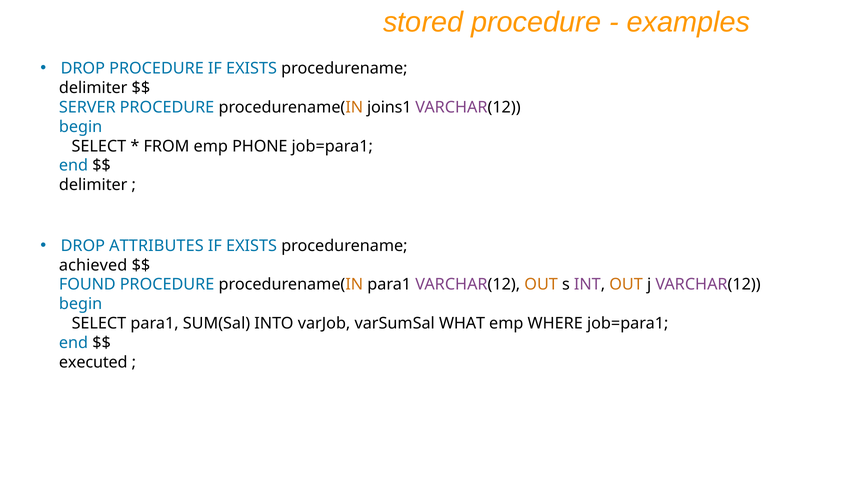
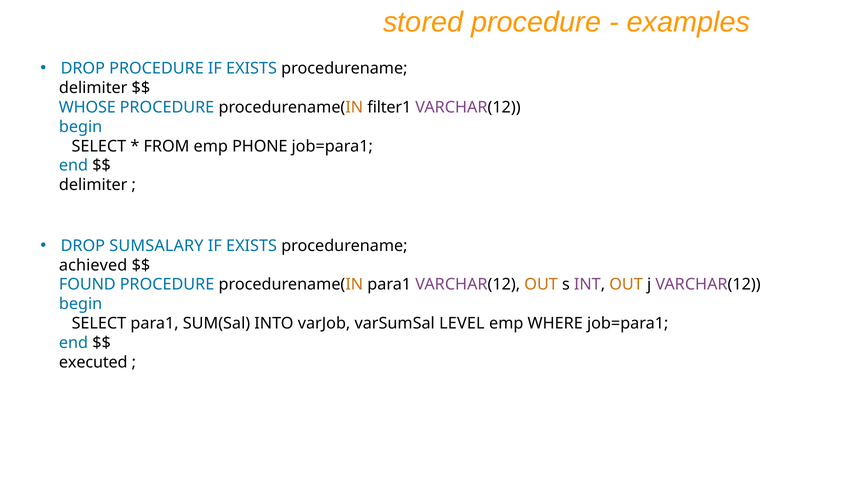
SERVER: SERVER -> WHOSE (87, 107)
joins1: joins1 -> filter1 (389, 107)
ATTRIBUTES: ATTRIBUTES -> SUMSALARY (156, 246)
WHAT: WHAT -> LEVEL (462, 324)
